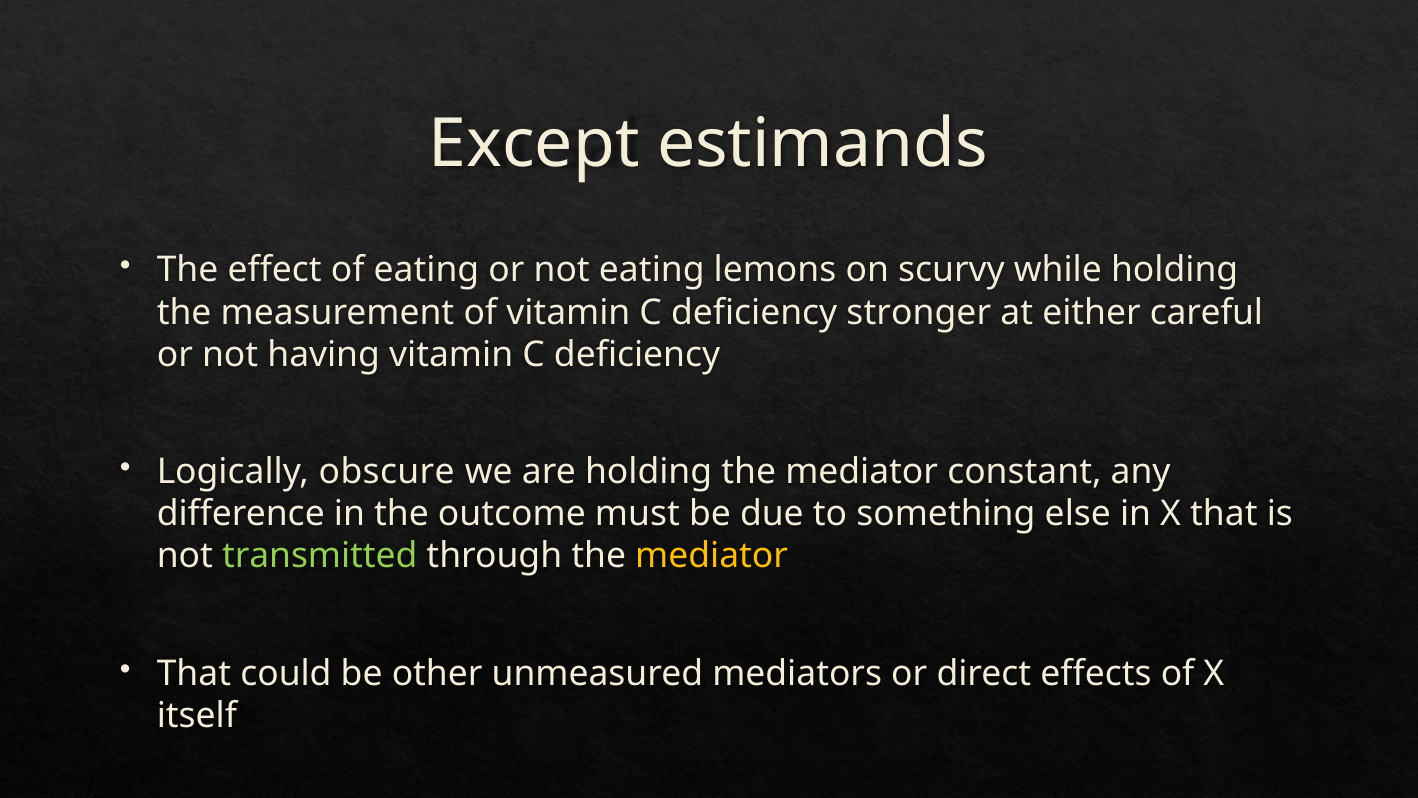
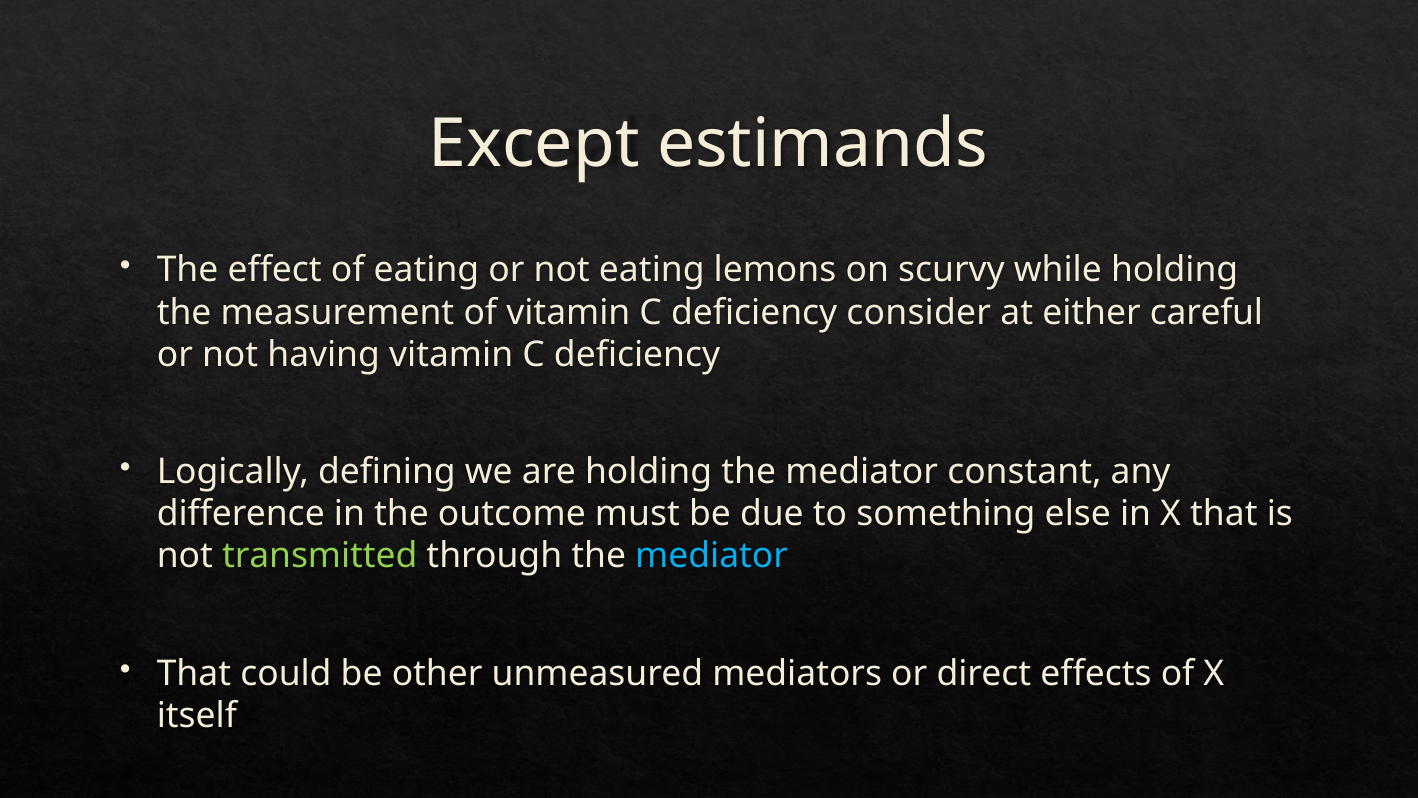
stronger: stronger -> consider (919, 312)
obscure: obscure -> defining (387, 472)
mediator colour: yellow -> light blue (712, 556)
